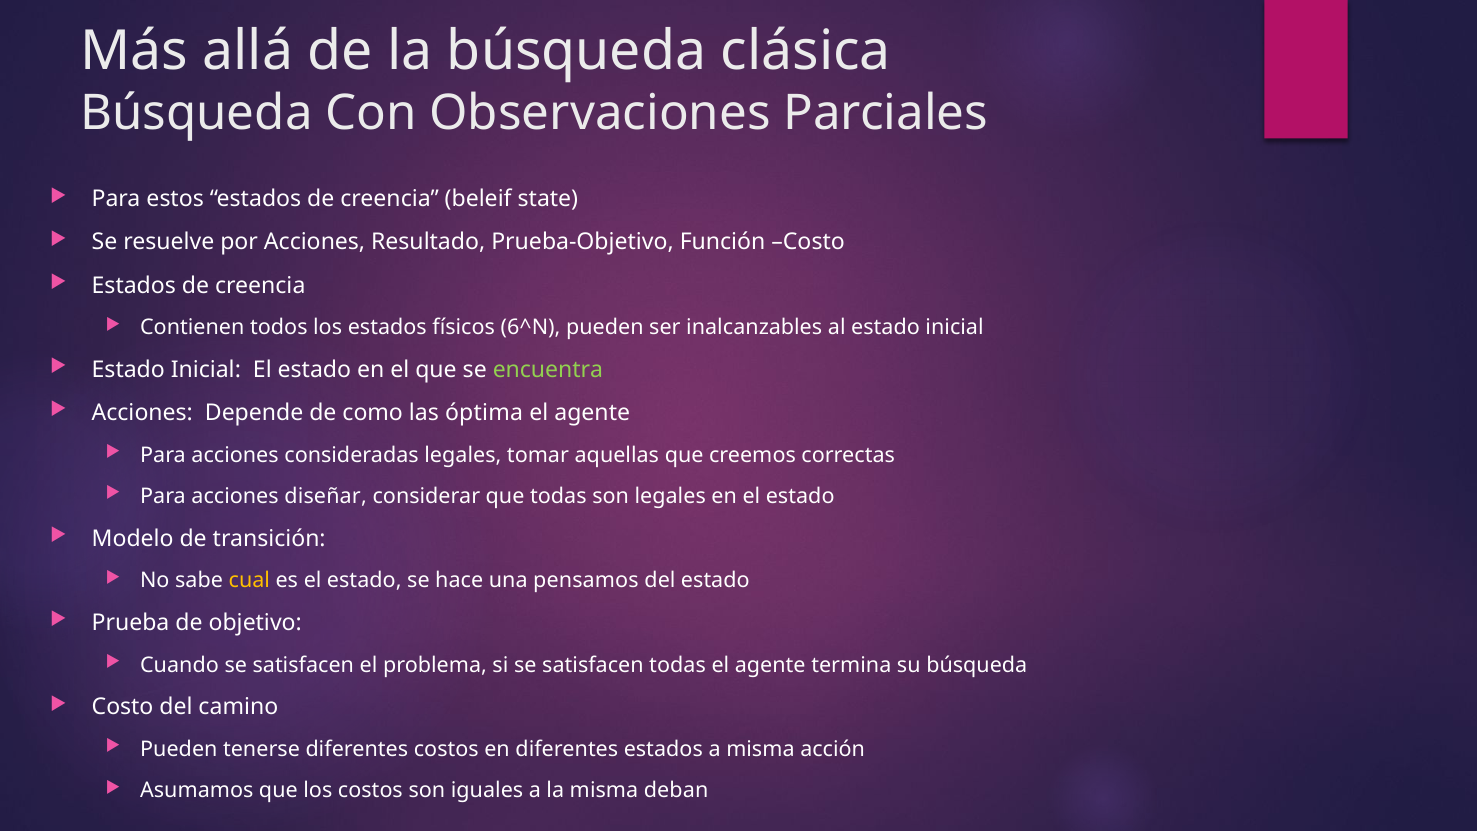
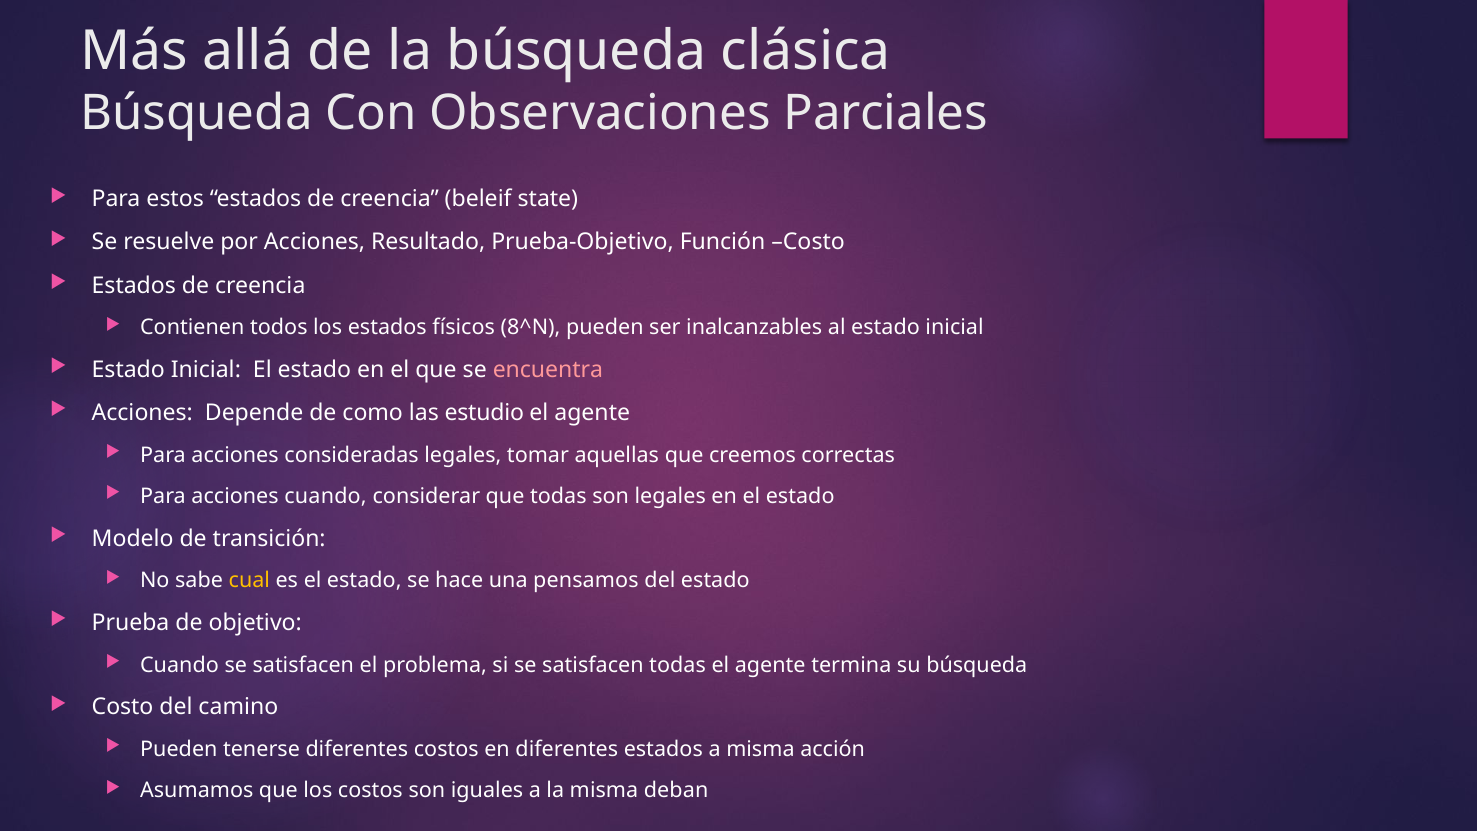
6^N: 6^N -> 8^N (531, 327)
encuentra colour: light green -> pink (548, 370)
óptima: óptima -> estudio (484, 413)
acciones diseñar: diseñar -> cuando (326, 496)
